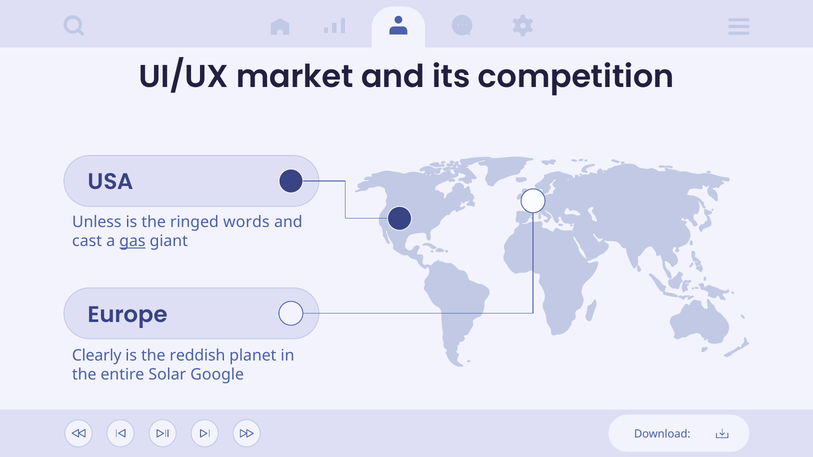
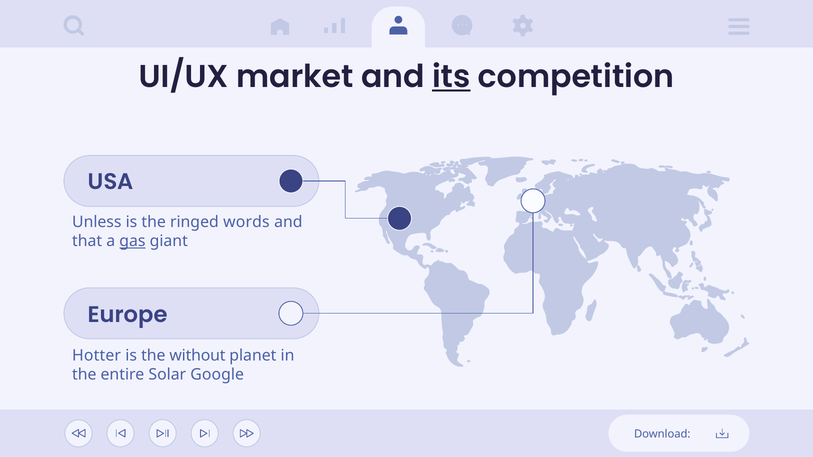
its underline: none -> present (451, 77)
cast: cast -> that (87, 241)
Clearly: Clearly -> Hotter (97, 356)
reddish: reddish -> without (197, 356)
